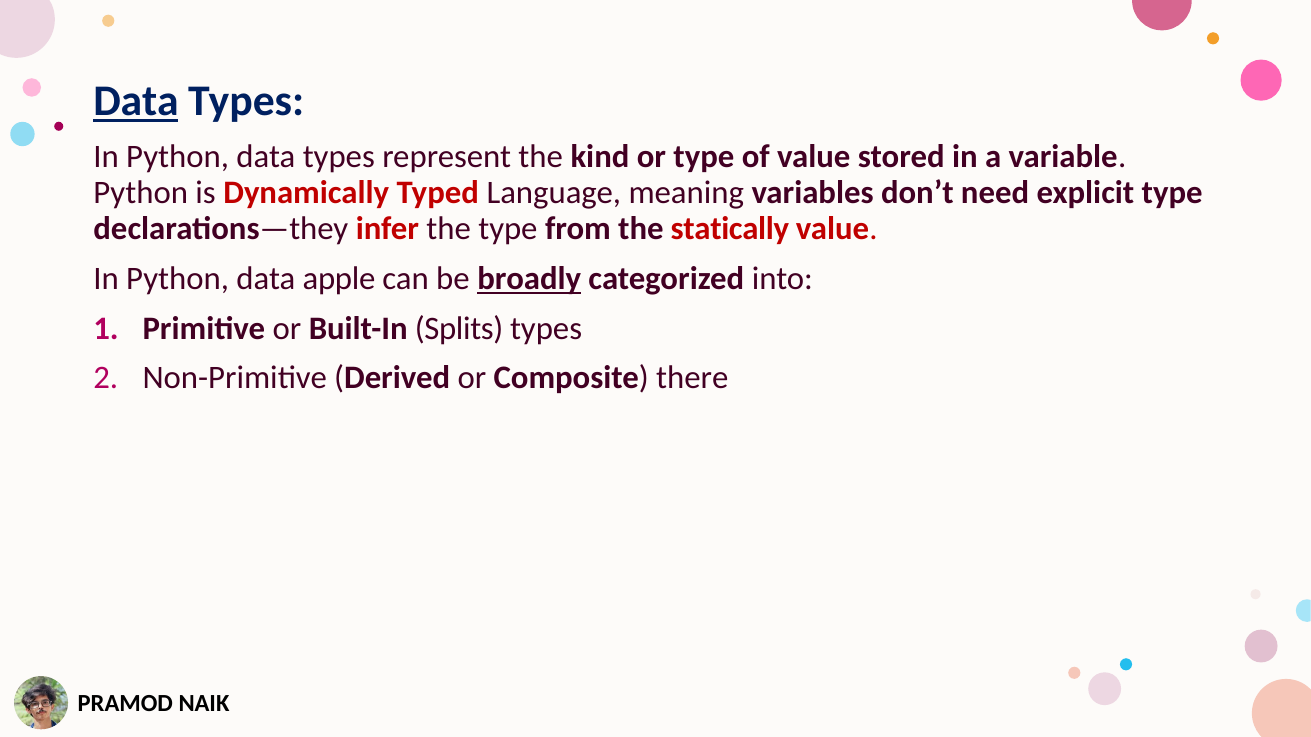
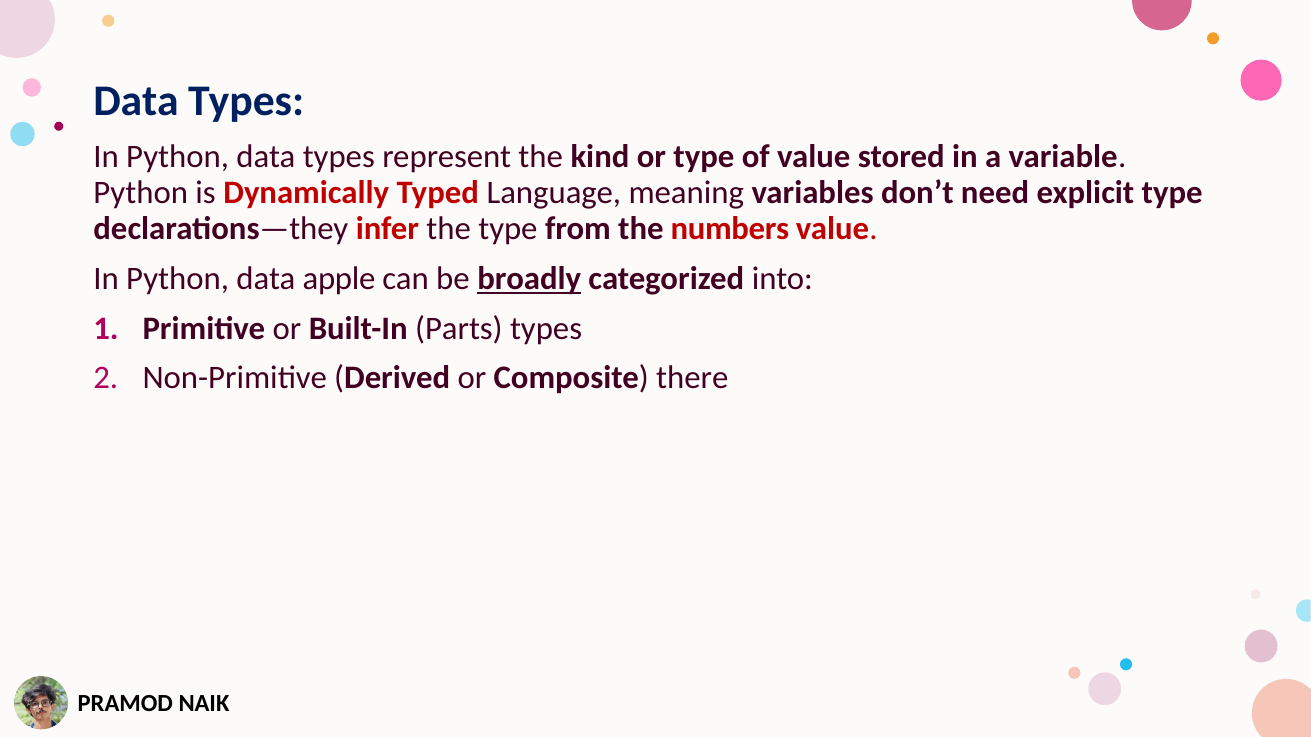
Data underline: present -> none (136, 102)
statically: statically -> numbers (730, 229)
Splits: Splits -> Parts (459, 329)
